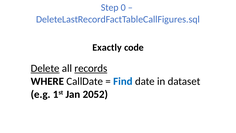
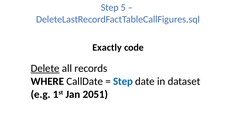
0: 0 -> 5 (123, 7)
records underline: present -> none (91, 68)
Find: Find -> Step (123, 81)
2052: 2052 -> 2051 (95, 94)
